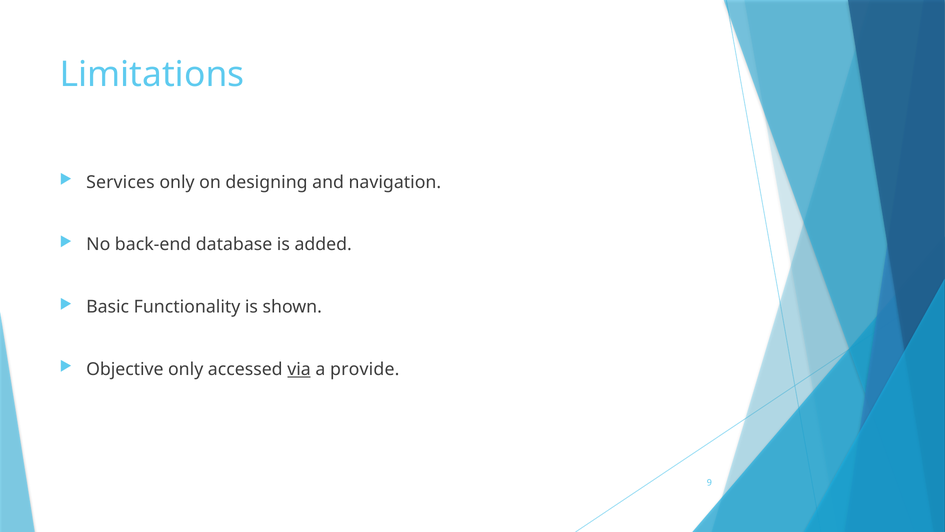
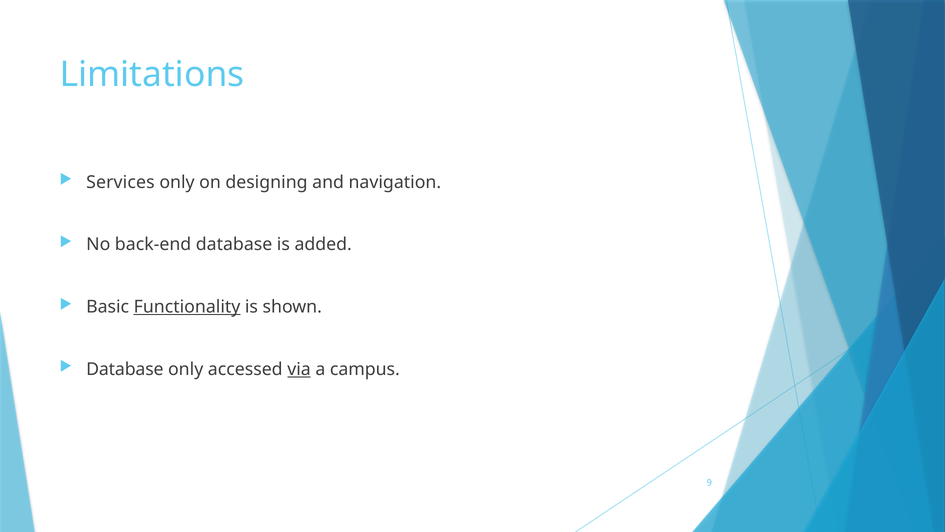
Functionality underline: none -> present (187, 307)
Objective: Objective -> Database (125, 369)
provide: provide -> campus (365, 369)
